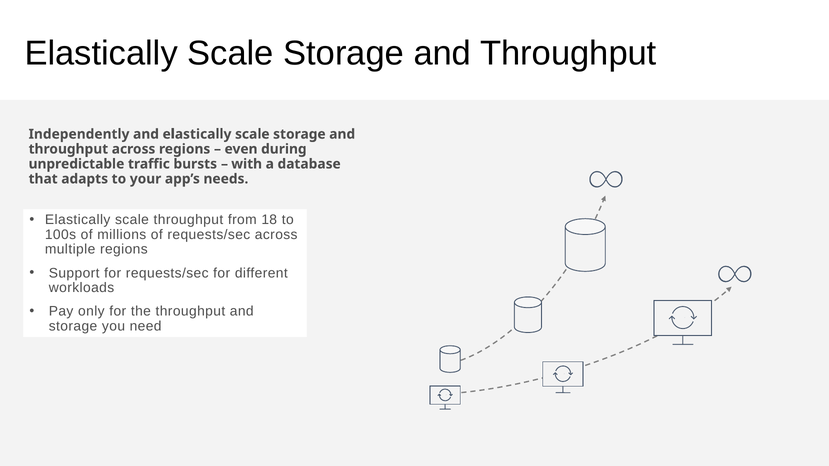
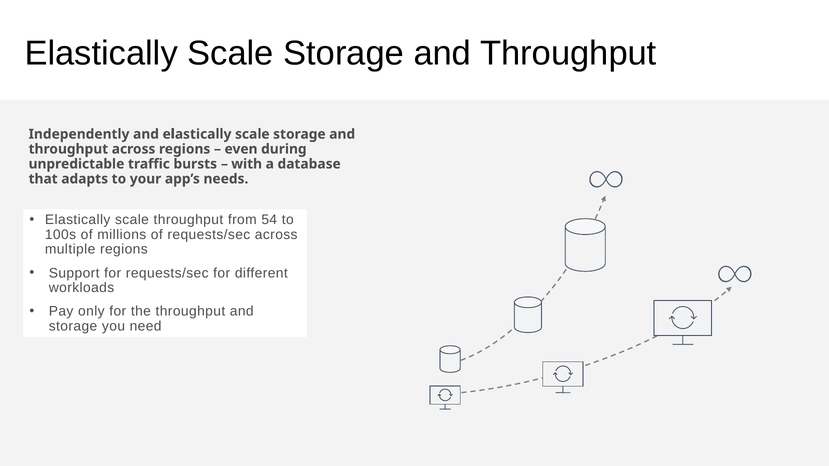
18: 18 -> 54 (269, 220)
